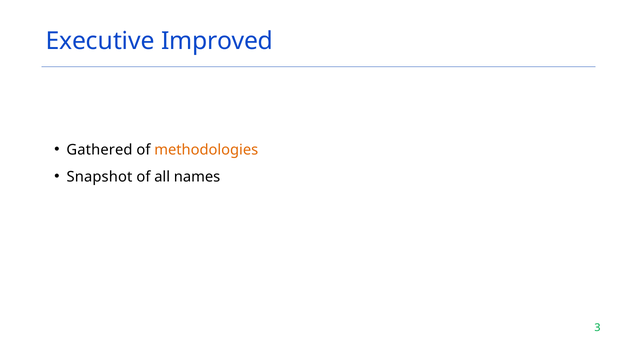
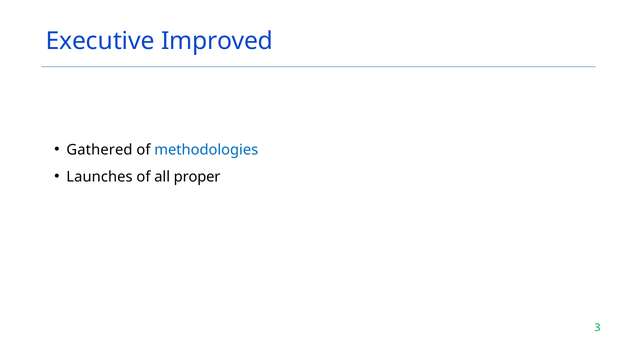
methodologies colour: orange -> blue (206, 150)
Snapshot: Snapshot -> Launches (100, 177)
names: names -> proper (197, 177)
